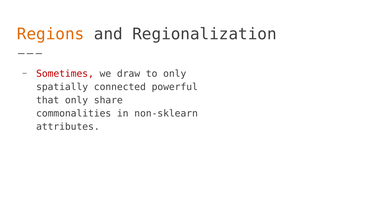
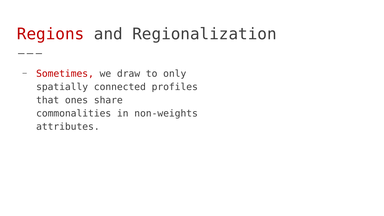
Regions colour: orange -> red (51, 34)
powerful: powerful -> profiles (175, 87)
that only: only -> ones (77, 100)
non-sklearn: non-sklearn -> non-weights (166, 113)
